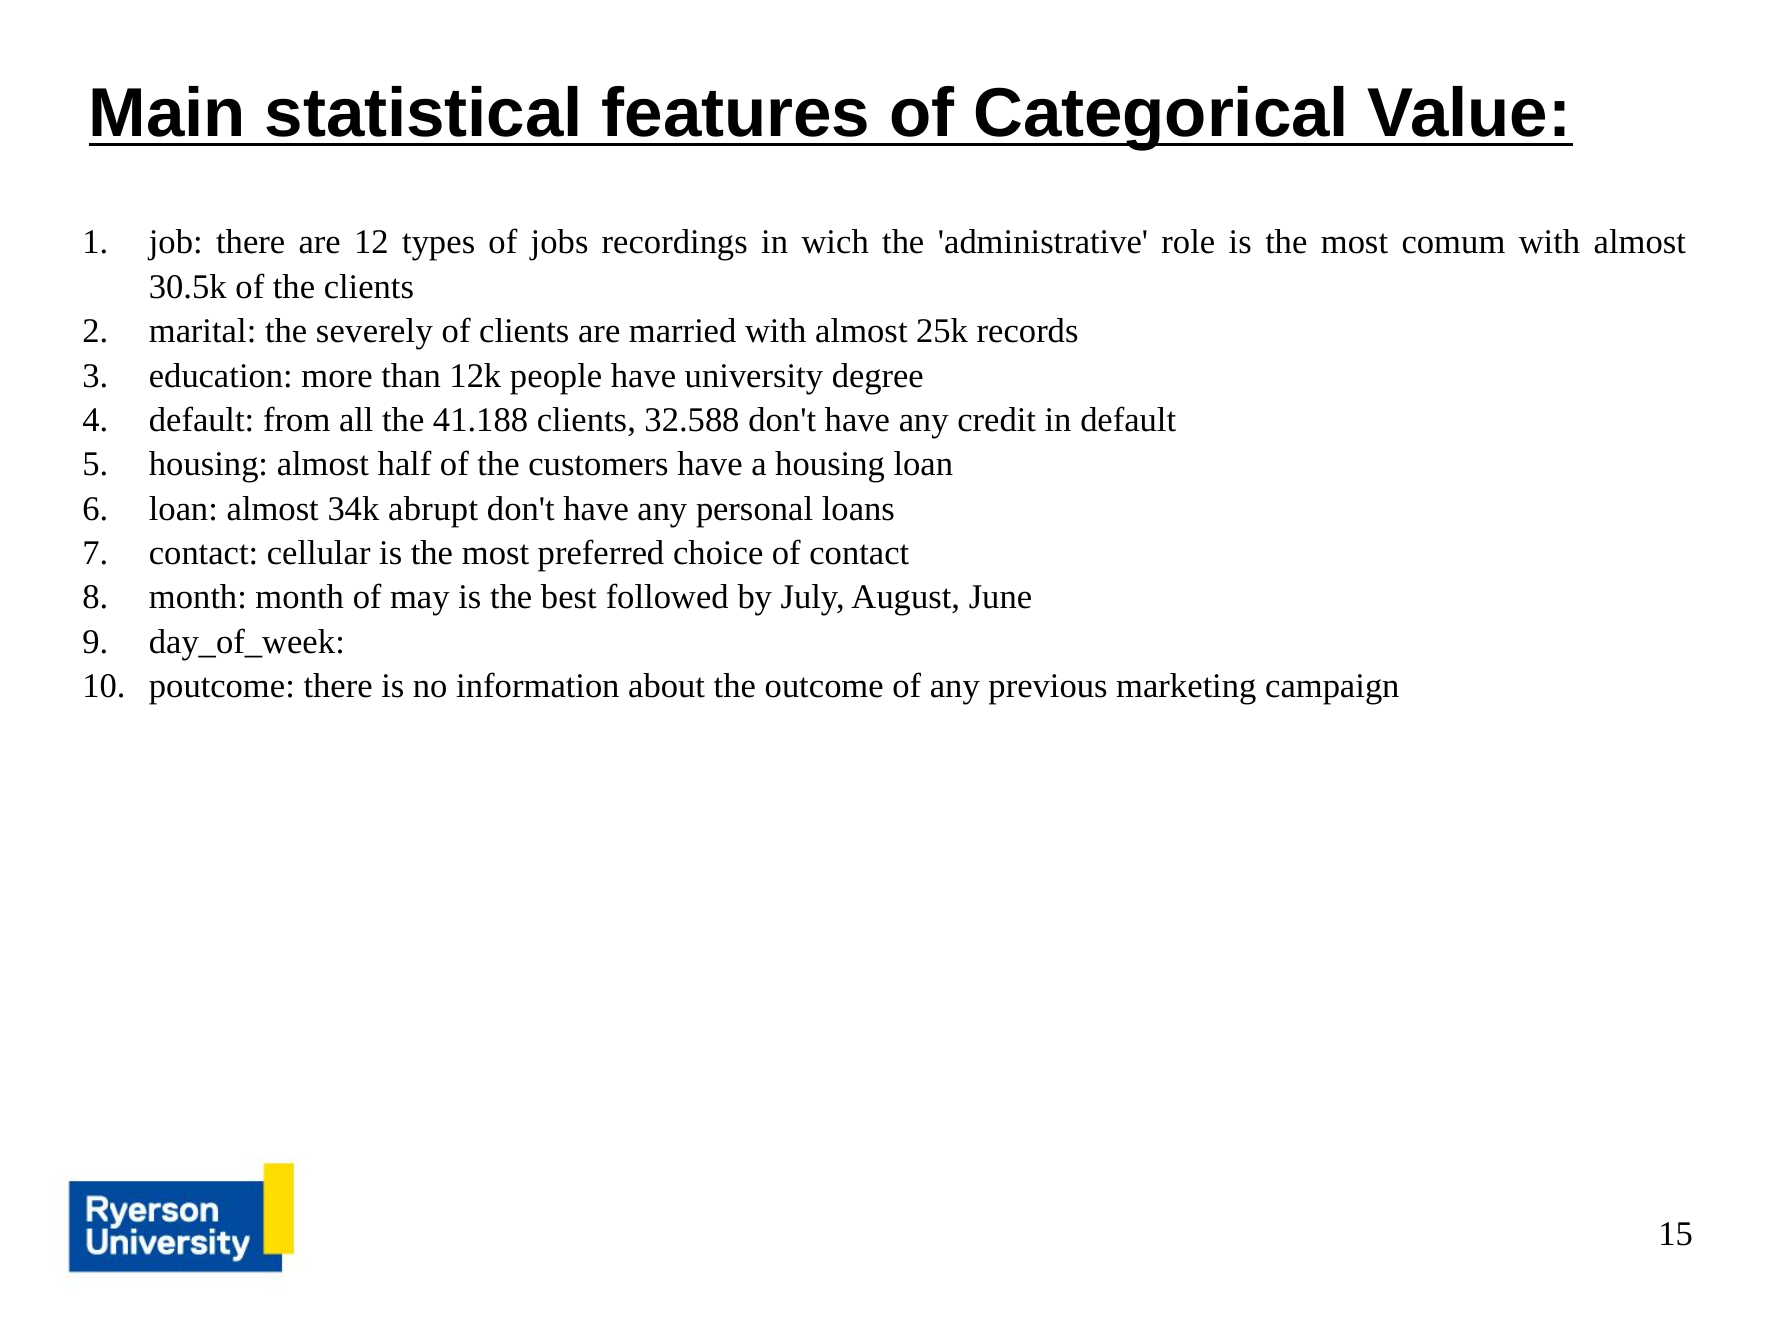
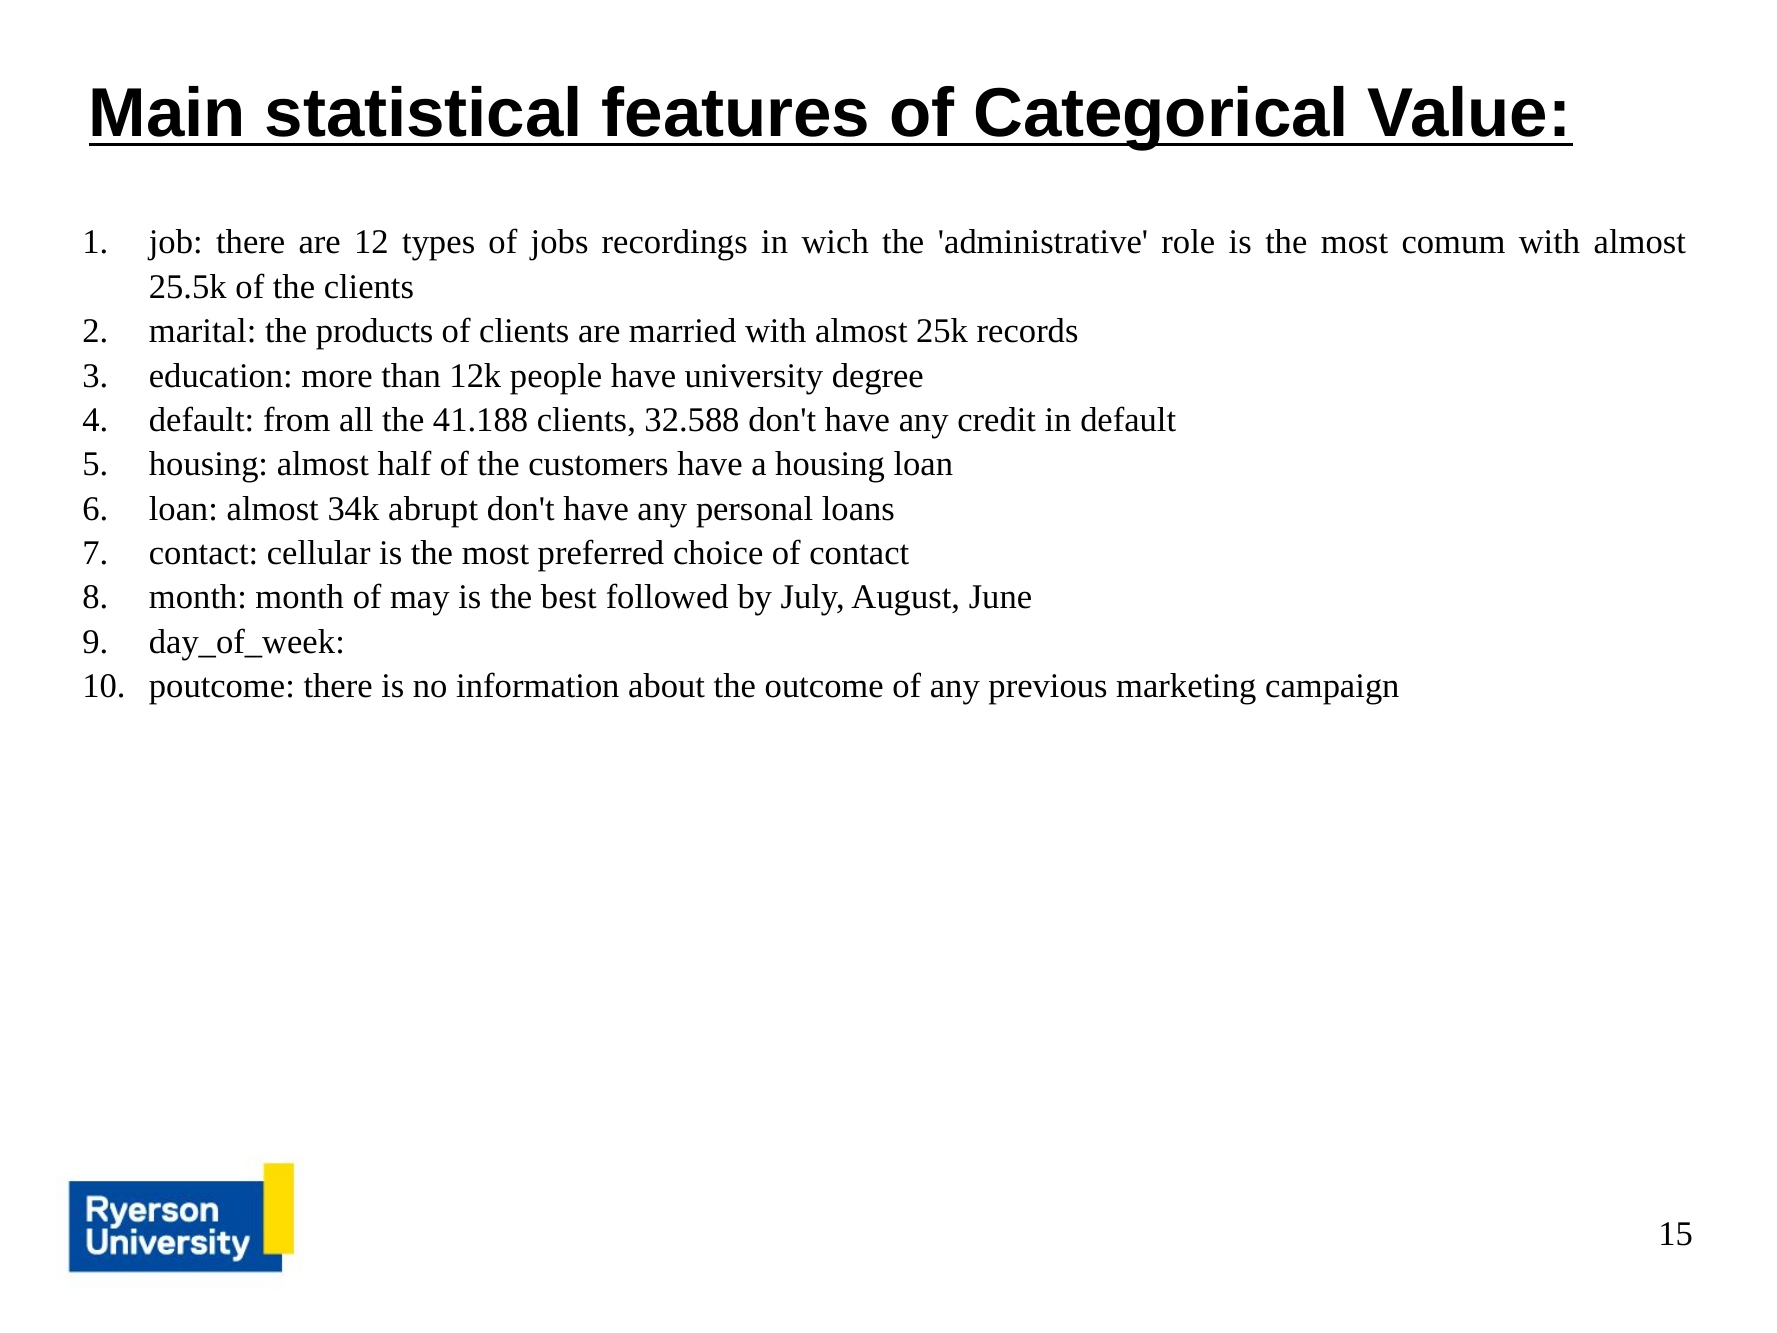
30.5k: 30.5k -> 25.5k (188, 287)
severely: severely -> products (375, 331)
